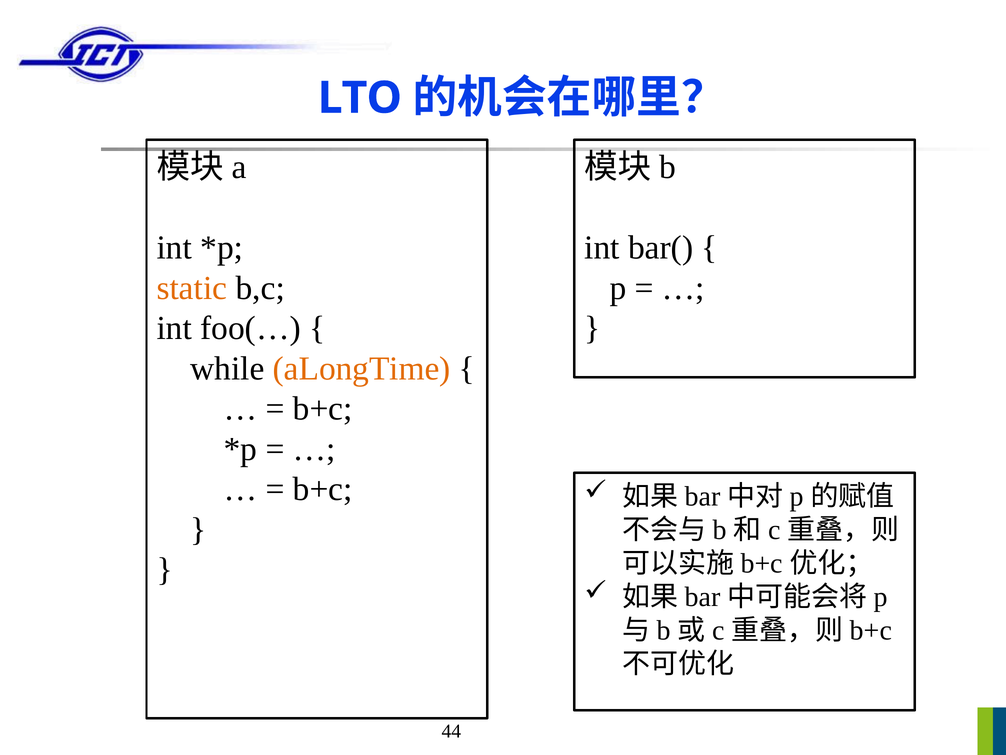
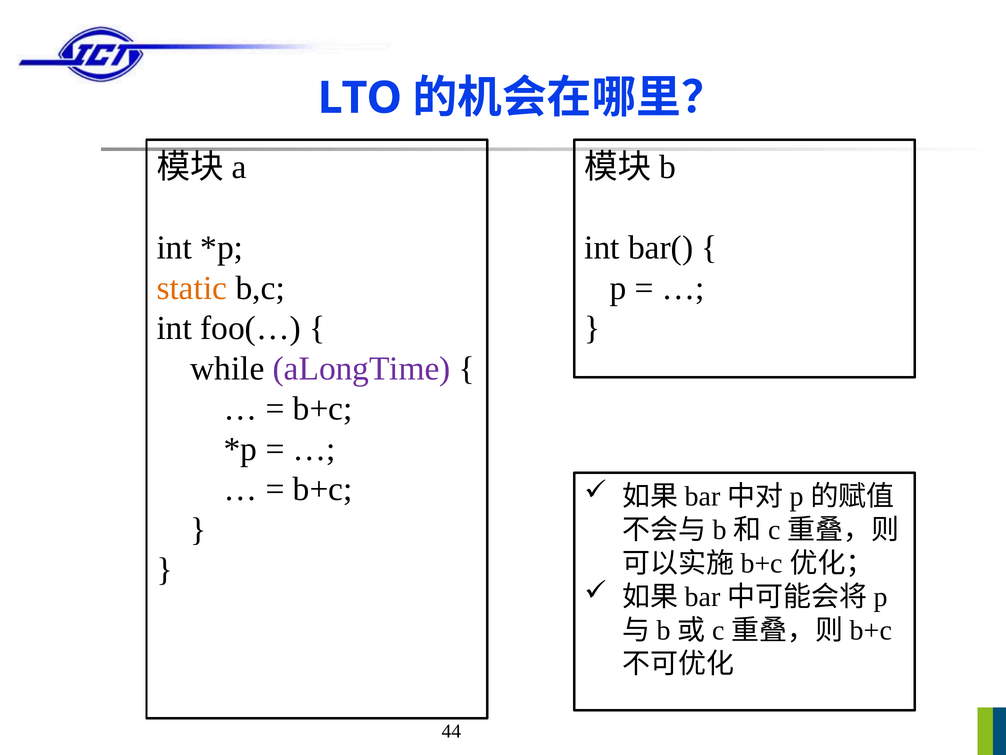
aLongTime colour: orange -> purple (362, 368)
